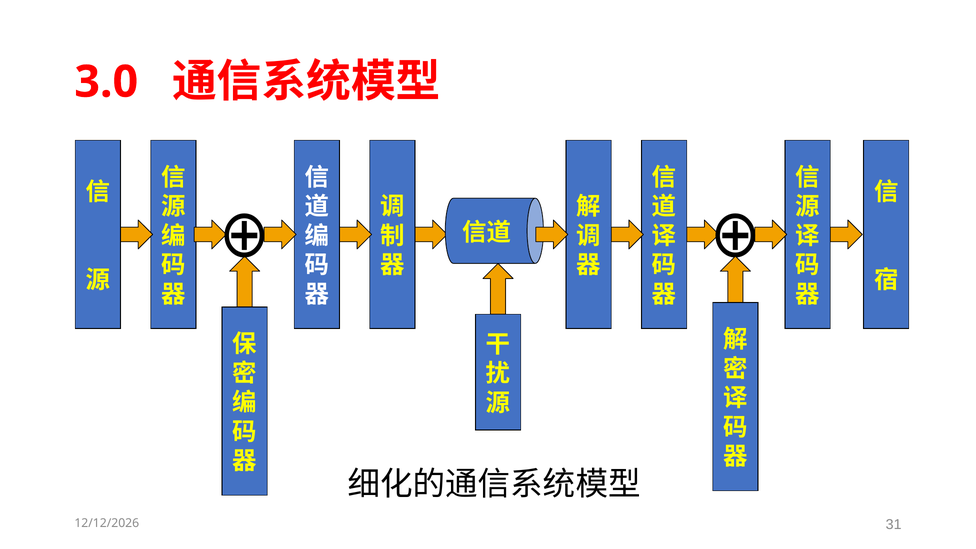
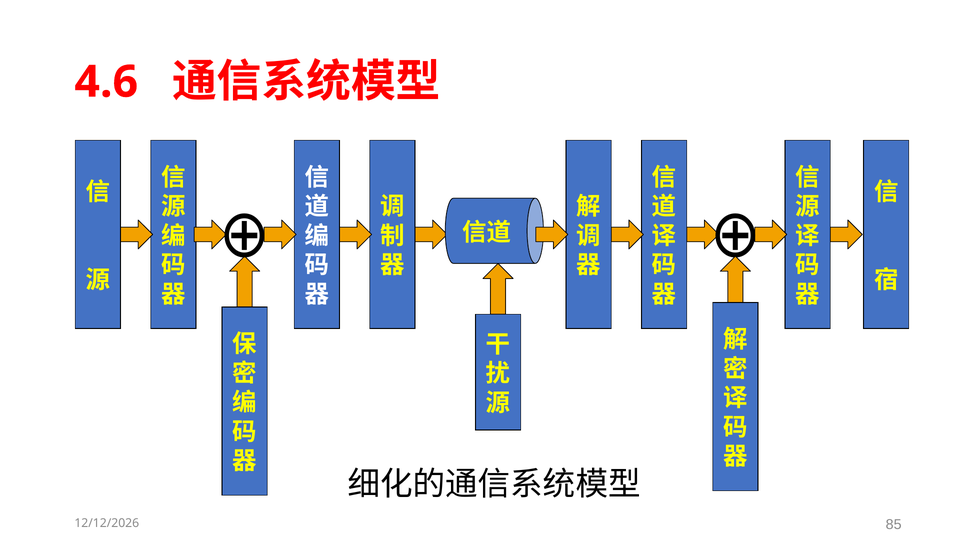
3.0: 3.0 -> 4.6 (106, 82)
31: 31 -> 85 (894, 524)
